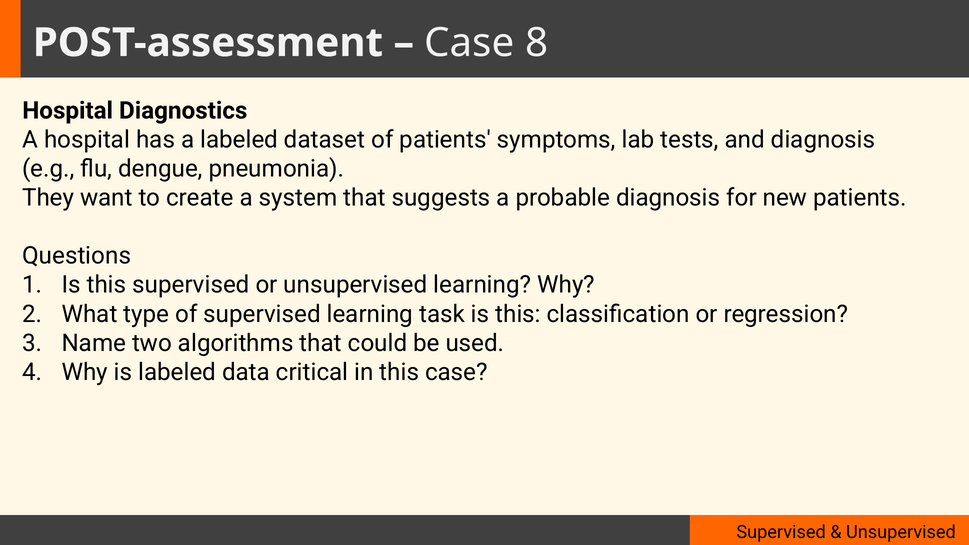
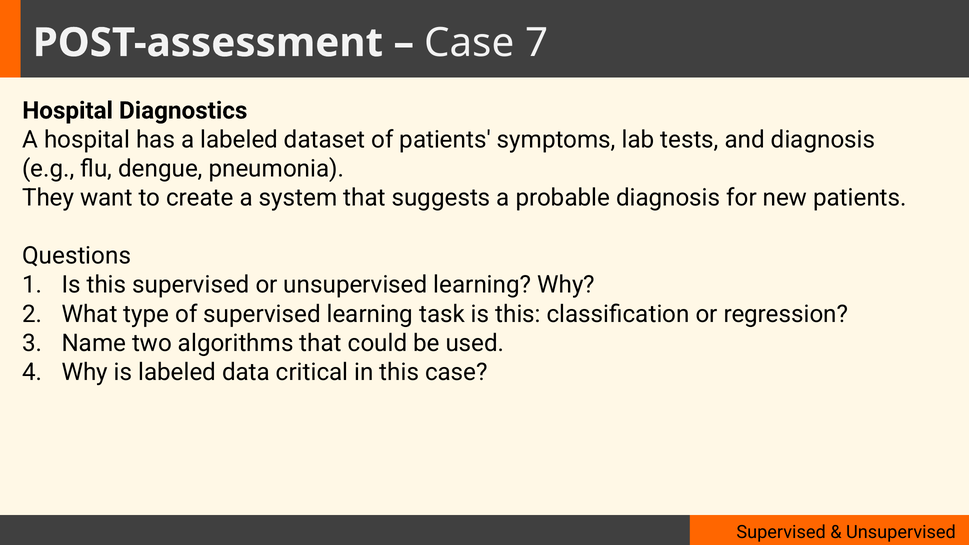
8: 8 -> 7 (537, 43)
